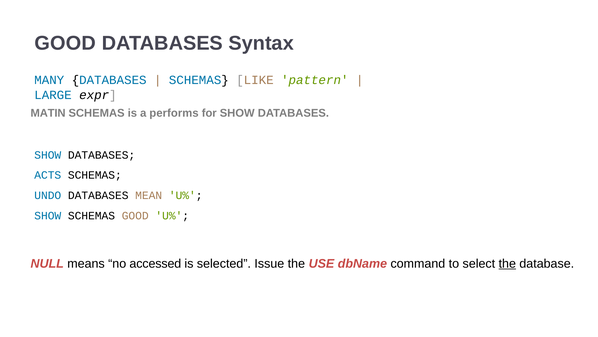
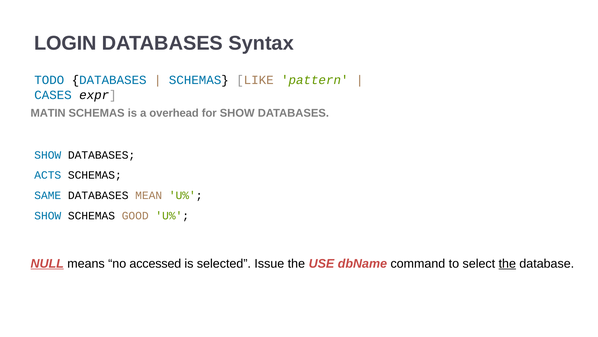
GOOD: GOOD -> LOGIN (65, 43)
MANY: MANY -> TODO (49, 80)
LARGE: LARGE -> CASES (53, 95)
performs: performs -> overhead (174, 113)
UNDO: UNDO -> SAME (48, 195)
NULL underline: none -> present (47, 263)
